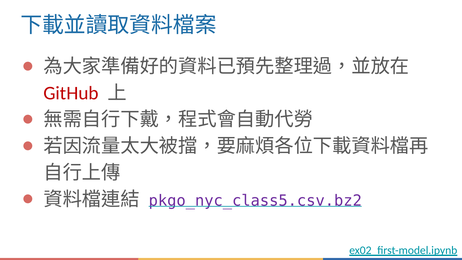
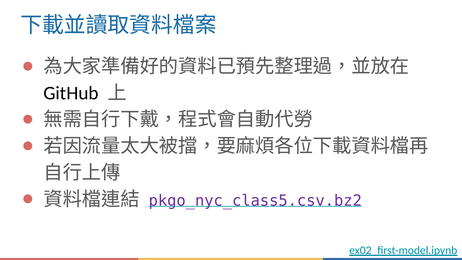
GitHub colour: red -> black (71, 93)
